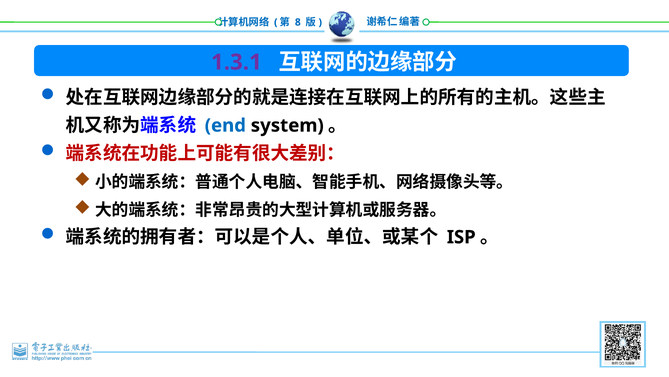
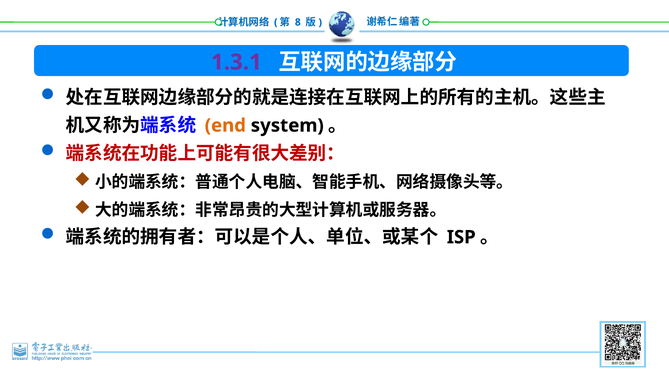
end colour: blue -> orange (225, 125)
